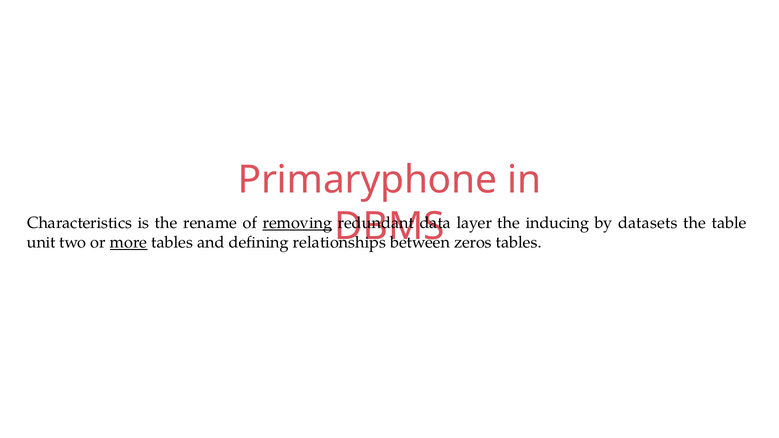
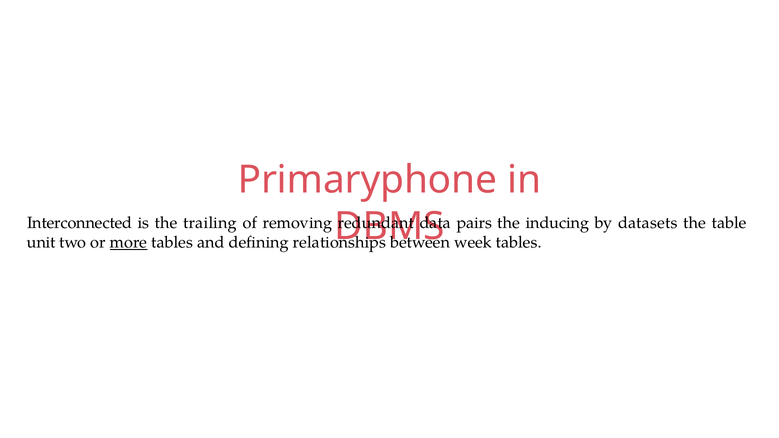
Characteristics: Characteristics -> Interconnected (80, 223)
rename: rename -> trailing (210, 223)
removing underline: present -> none (297, 223)
layer: layer -> pairs (474, 223)
zeros: zeros -> week (473, 243)
